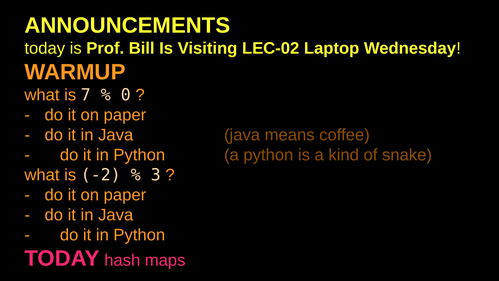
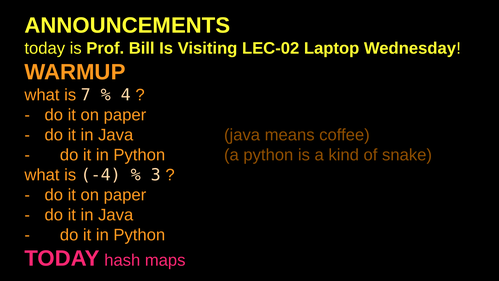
0: 0 -> 4 (126, 95)
-2: -2 -> -4 (101, 175)
